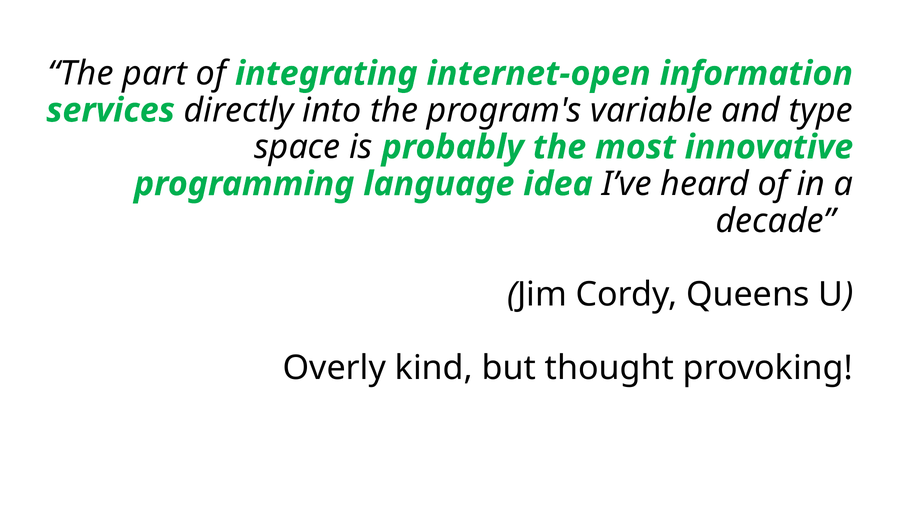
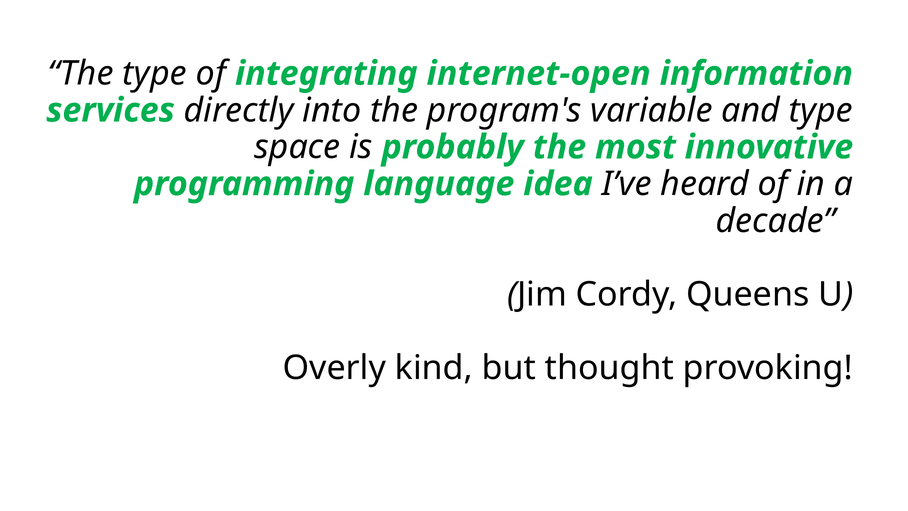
The part: part -> type (155, 74)
